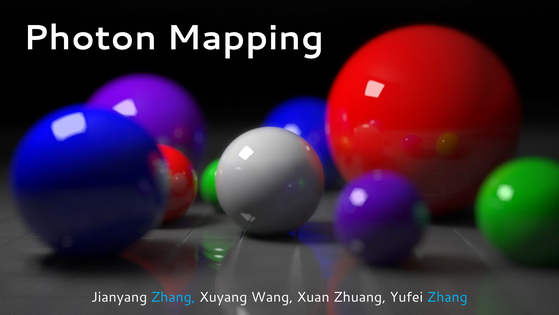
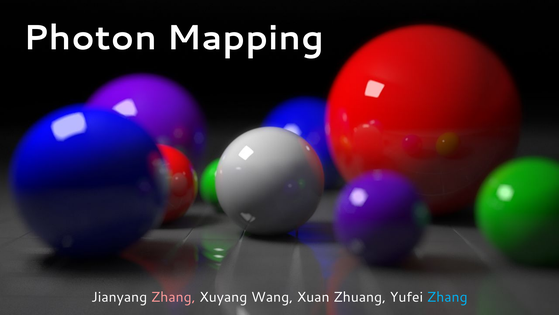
Zhang colour: light blue -> pink (173, 297)
